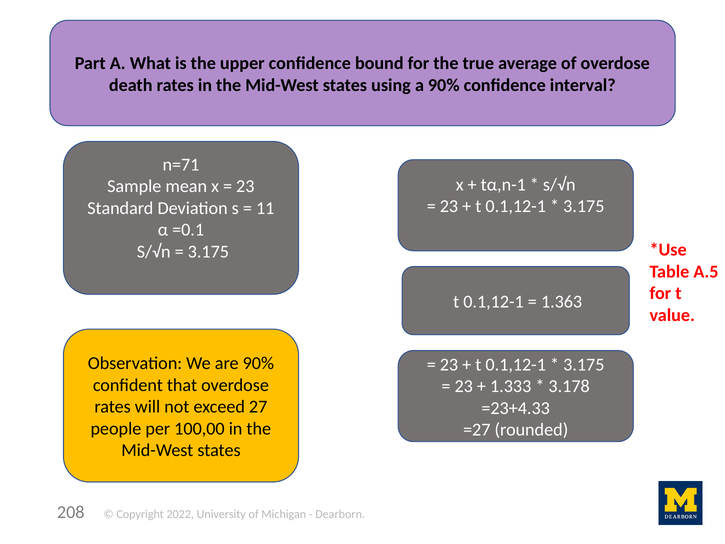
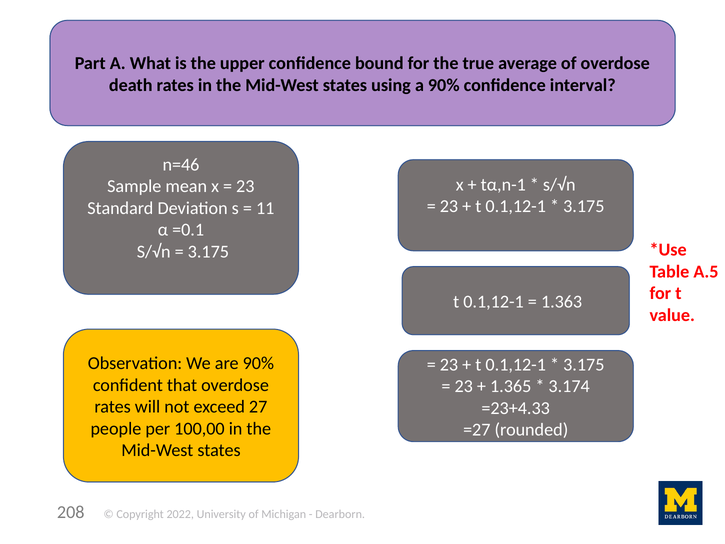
n=71: n=71 -> n=46 (181, 165)
1.333: 1.333 -> 1.365 (511, 386)
3.178: 3.178 -> 3.174 (569, 386)
